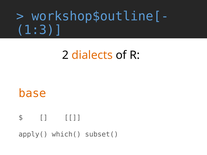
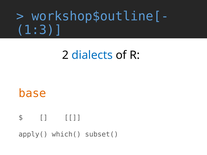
dialects colour: orange -> blue (92, 55)
